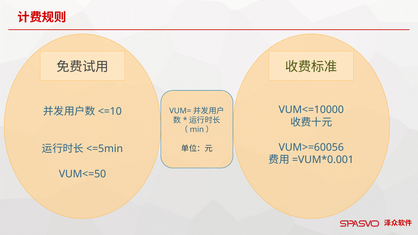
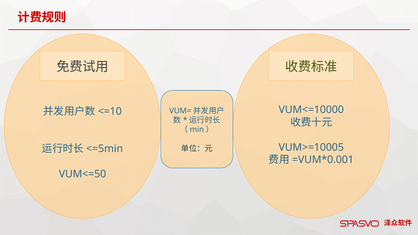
VUM>=60056: VUM>=60056 -> VUM>=10005 (311, 147)
